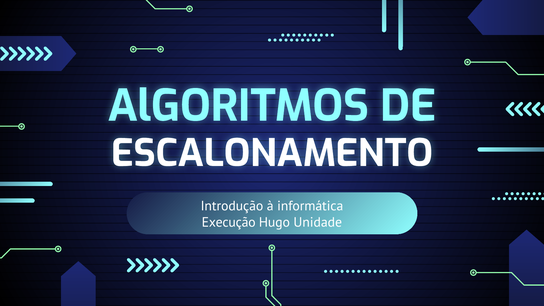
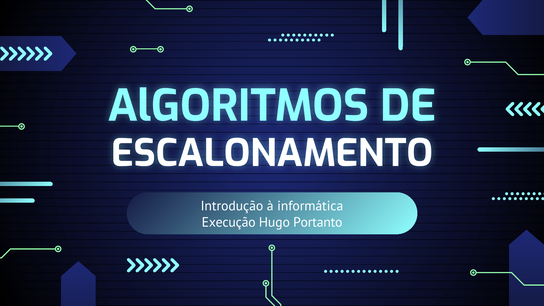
Unidade: Unidade -> Portanto (318, 222)
